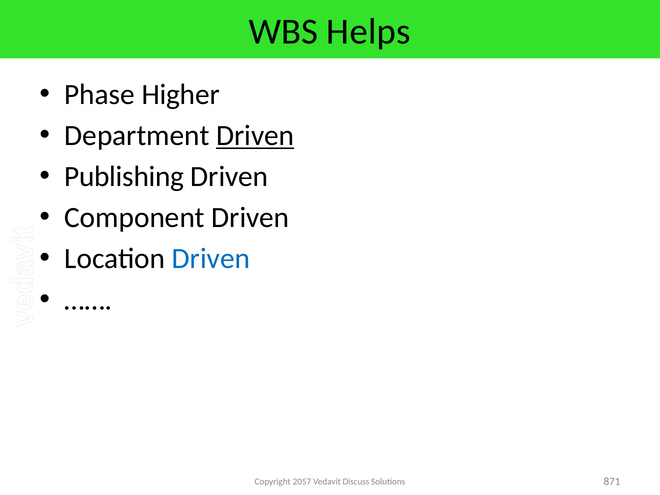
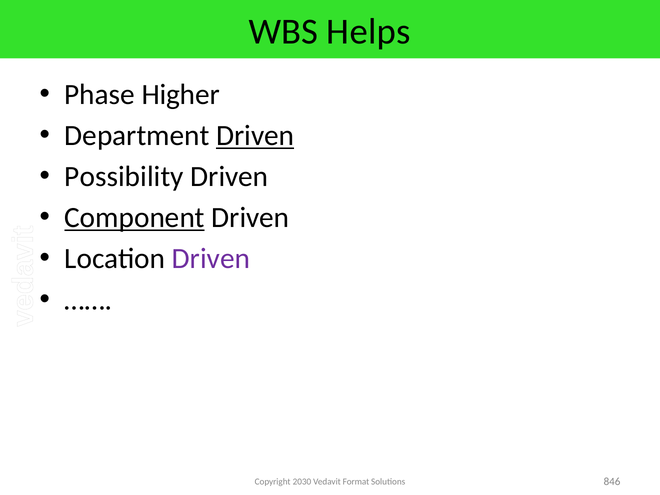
Publishing: Publishing -> Possibility (124, 177)
Component underline: none -> present (135, 218)
Driven colour: blue -> purple (211, 259)
2057: 2057 -> 2030 (302, 482)
Discuss: Discuss -> Format (356, 482)
871: 871 -> 846 (612, 482)
